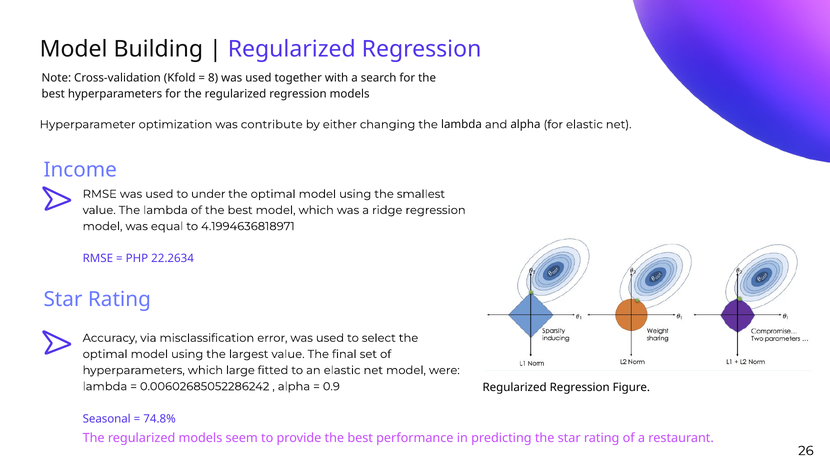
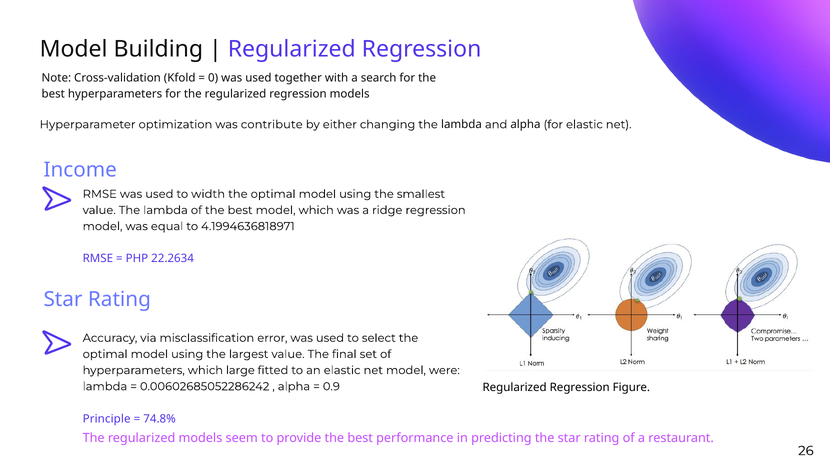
8: 8 -> 0 (213, 78)
under: under -> width (208, 194)
Seasonal: Seasonal -> Principle (107, 419)
